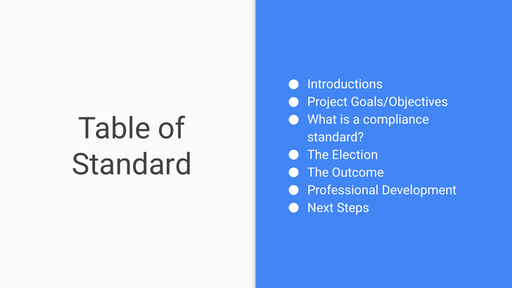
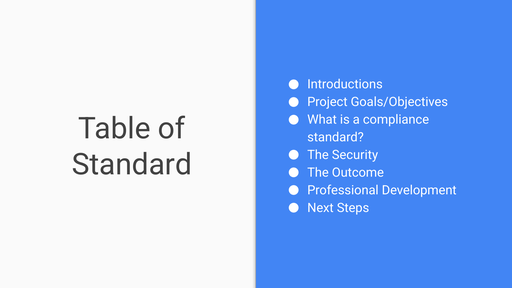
Election: Election -> Security (355, 155)
